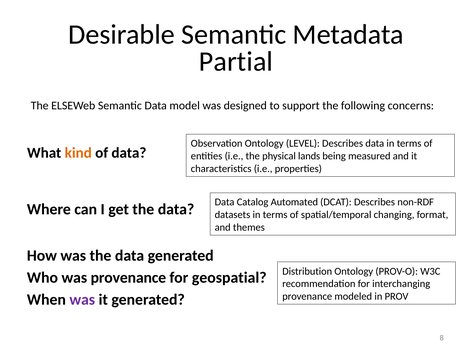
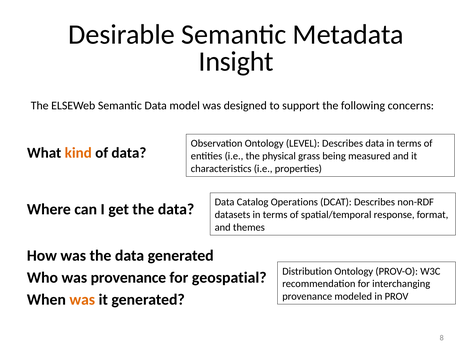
Partial: Partial -> Insight (236, 61)
lands: lands -> grass (309, 156)
Automated: Automated -> Operations (294, 202)
changing: changing -> response (394, 215)
was colour: purple -> orange (82, 300)
